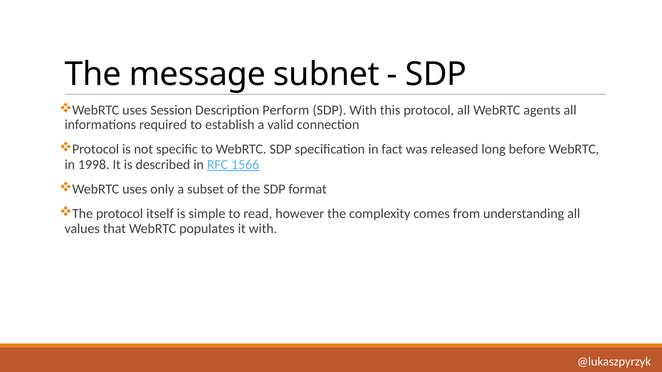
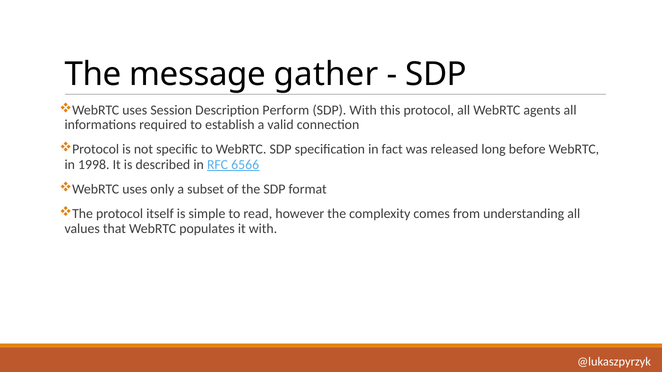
subnet: subnet -> gather (326, 74)
1566: 1566 -> 6566 (245, 165)
